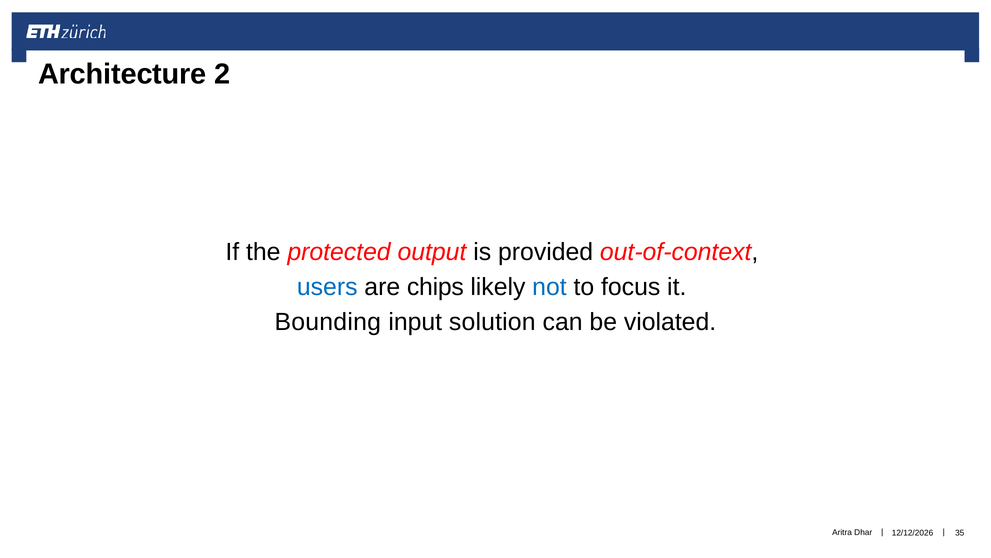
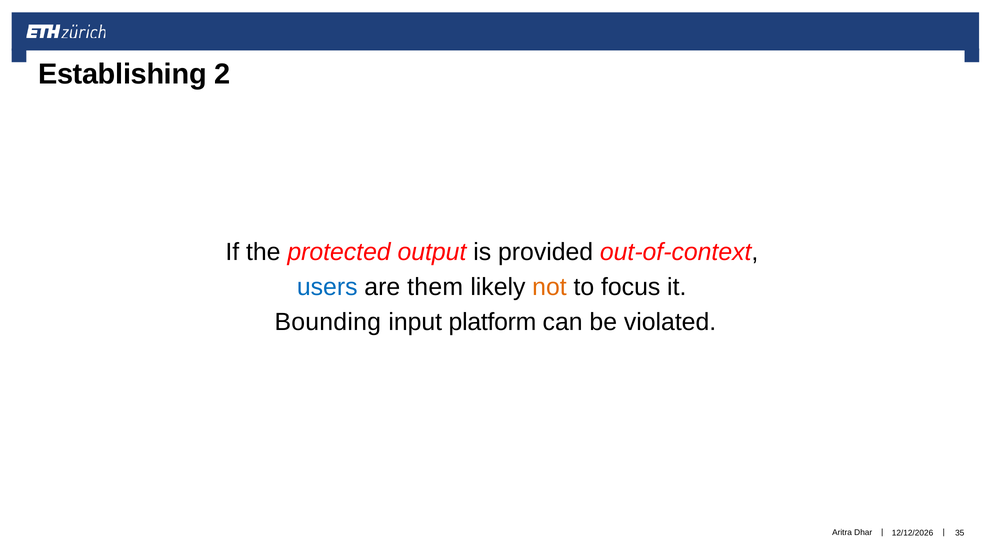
Architecture: Architecture -> Establishing (122, 74)
chips: chips -> them (435, 287)
not colour: blue -> orange (549, 287)
solution: solution -> platform (493, 322)
